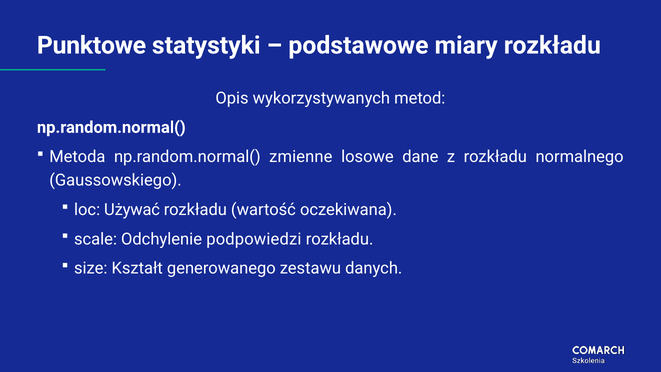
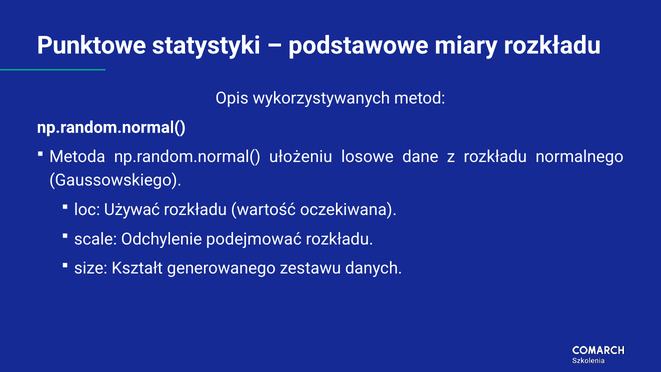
zmienne: zmienne -> ułożeniu (301, 157)
podpowiedzi: podpowiedzi -> podejmować (254, 239)
